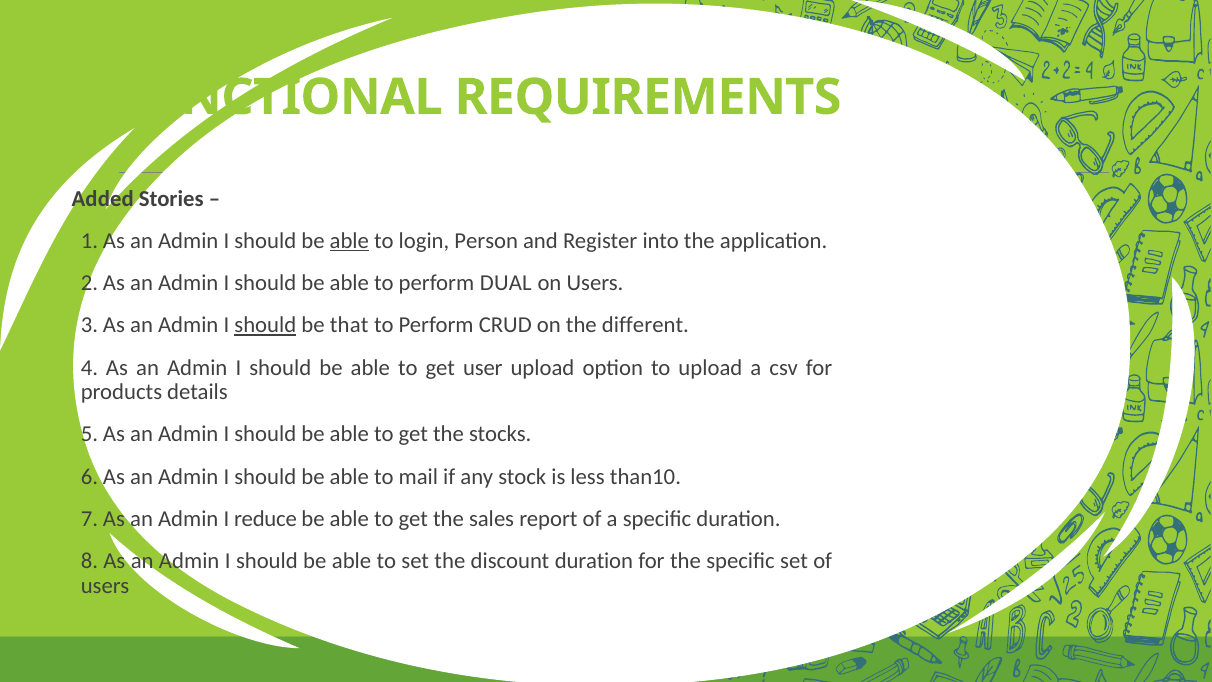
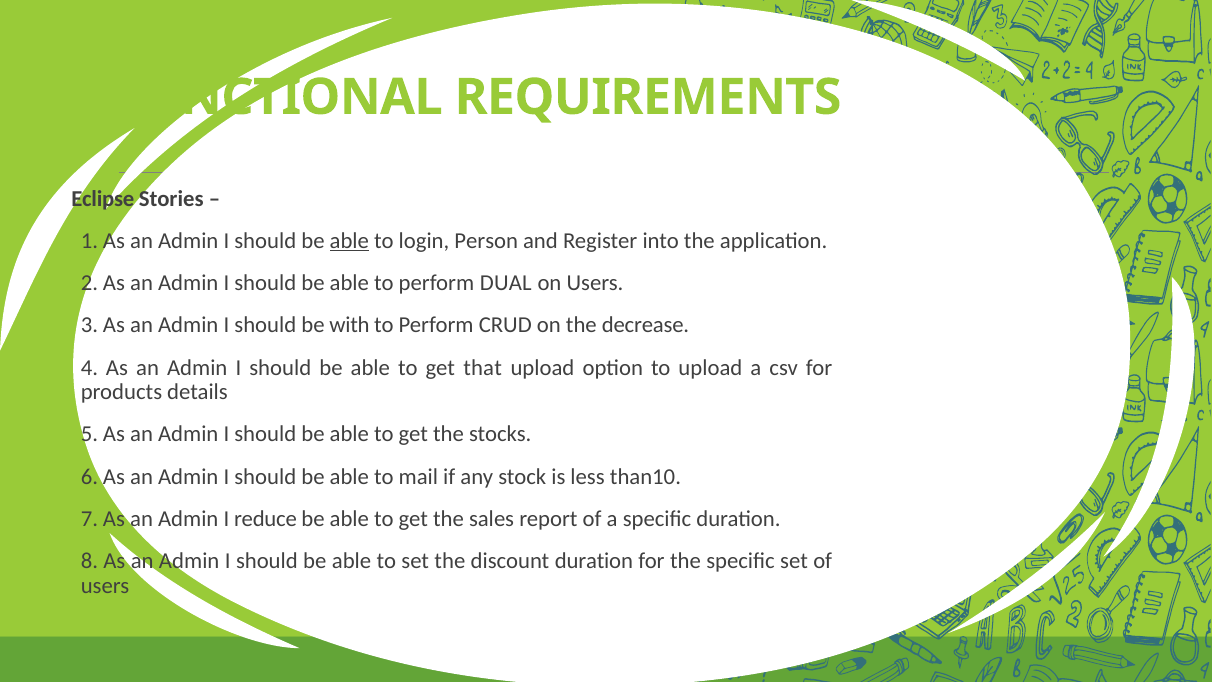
Added: Added -> Eclipse (103, 199)
should underline: present -> none (265, 325)
that: that -> with (349, 325)
different: different -> decrease (645, 325)
user: user -> that (483, 368)
